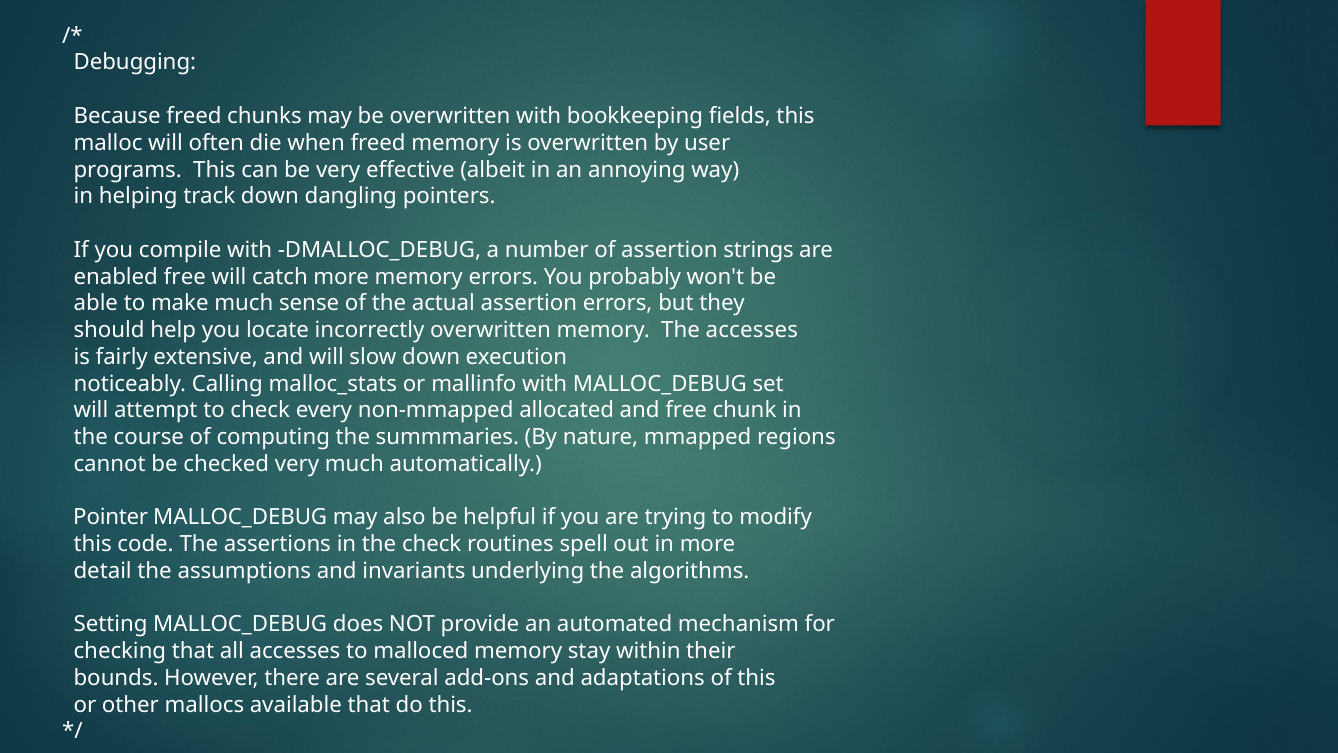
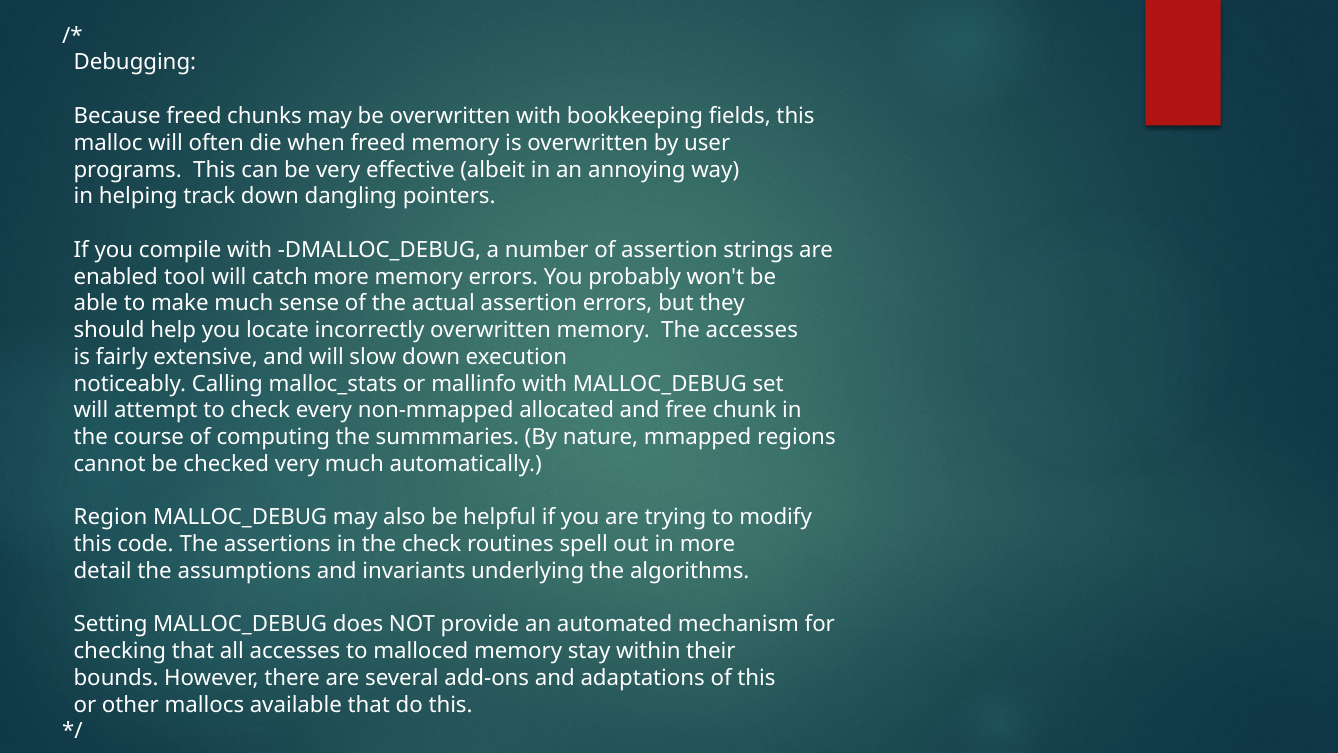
enabled free: free -> tool (185, 277)
Pointer: Pointer -> Region (111, 517)
